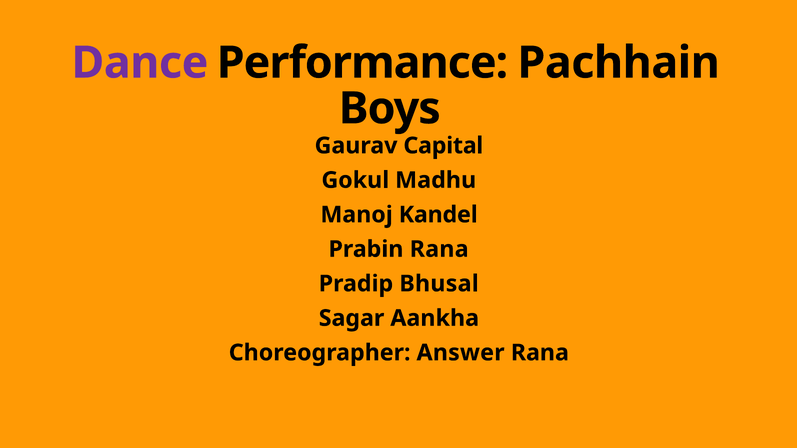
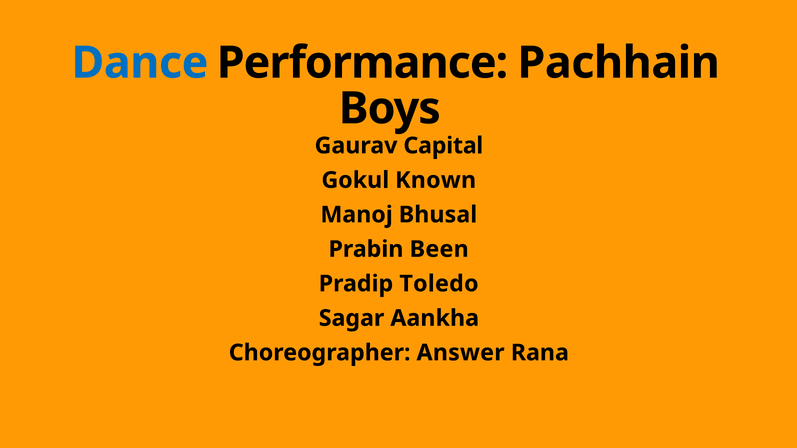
Dance colour: purple -> blue (140, 63)
Madhu: Madhu -> Known (436, 180)
Kandel: Kandel -> Bhusal (438, 215)
Prabin Rana: Rana -> Been (439, 249)
Bhusal: Bhusal -> Toledo (439, 284)
